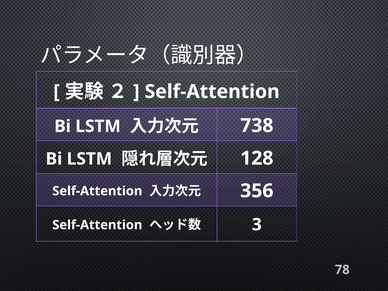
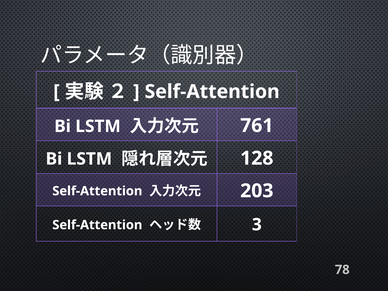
738: 738 -> 761 (257, 126)
356: 356 -> 203 (257, 191)
